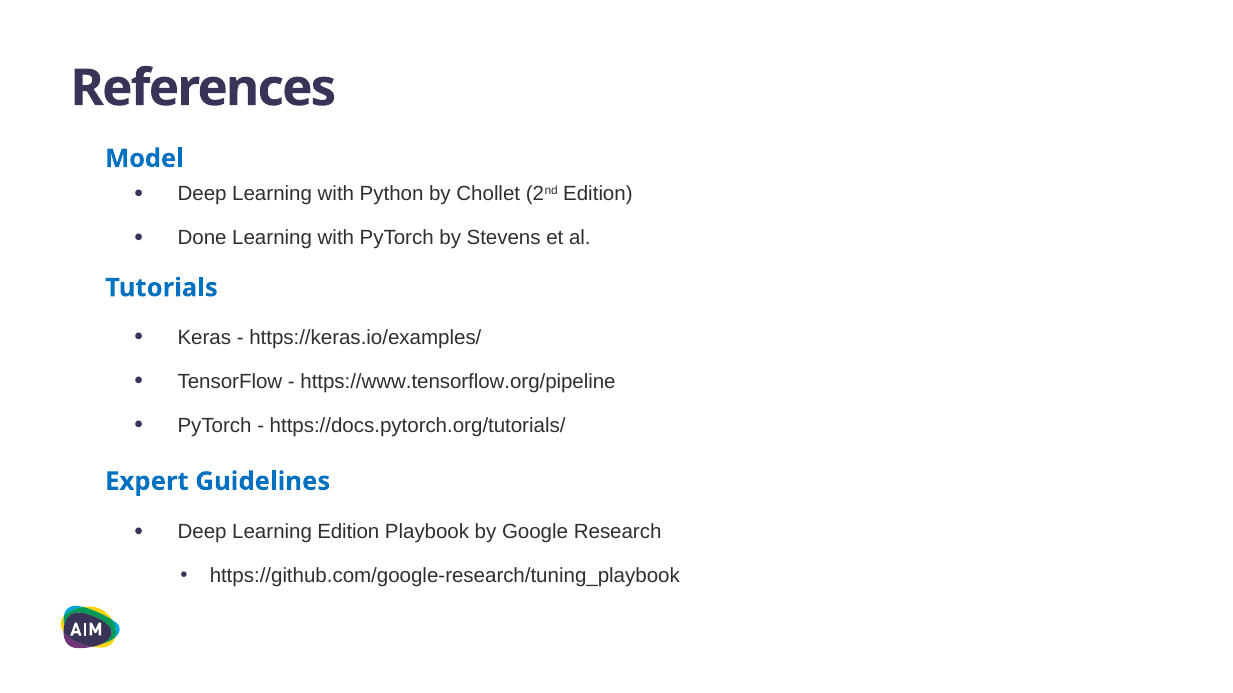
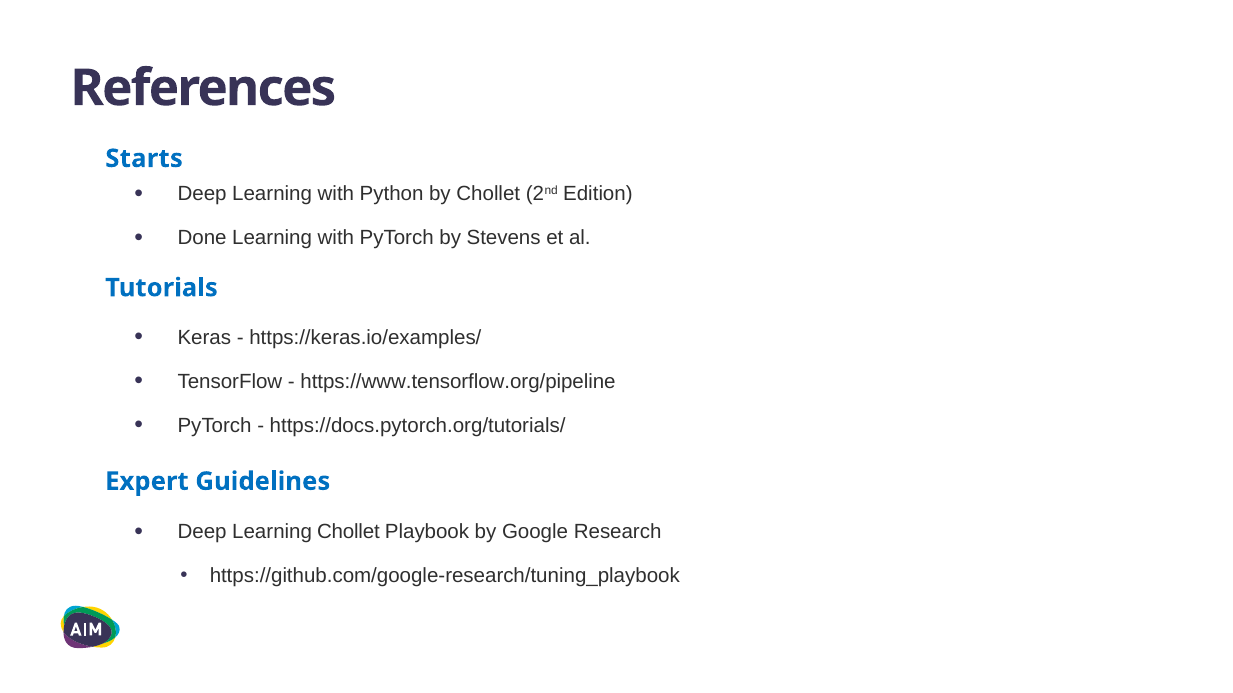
Model: Model -> Starts (144, 159)
Learning Edition: Edition -> Chollet (348, 533)
